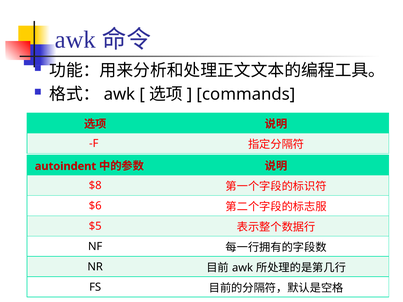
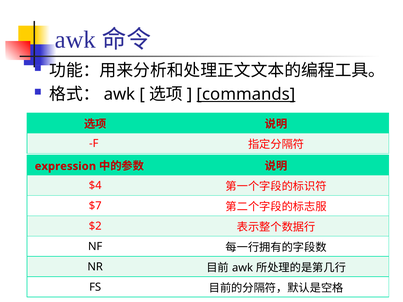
commands underline: none -> present (246, 94)
autoindent: autoindent -> expression (65, 166)
$8: $8 -> $4 (95, 186)
$6: $6 -> $7 (95, 206)
$5: $5 -> $2 (95, 226)
